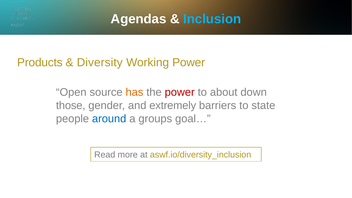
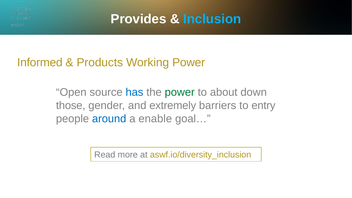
Agendas: Agendas -> Provides (139, 19)
Products: Products -> Informed (40, 62)
Diversity: Diversity -> Products (100, 62)
has colour: orange -> blue (134, 92)
power colour: red -> green (180, 92)
state: state -> entry (263, 105)
groups: groups -> enable (155, 119)
